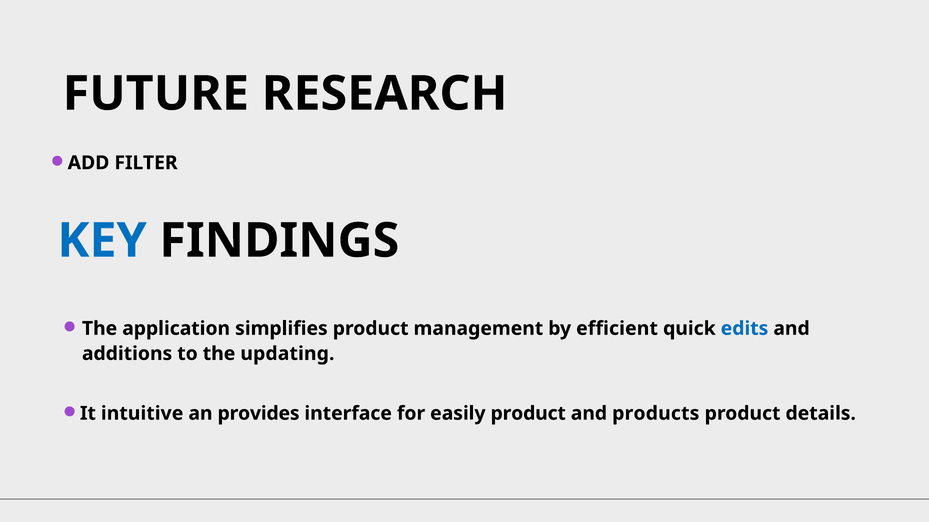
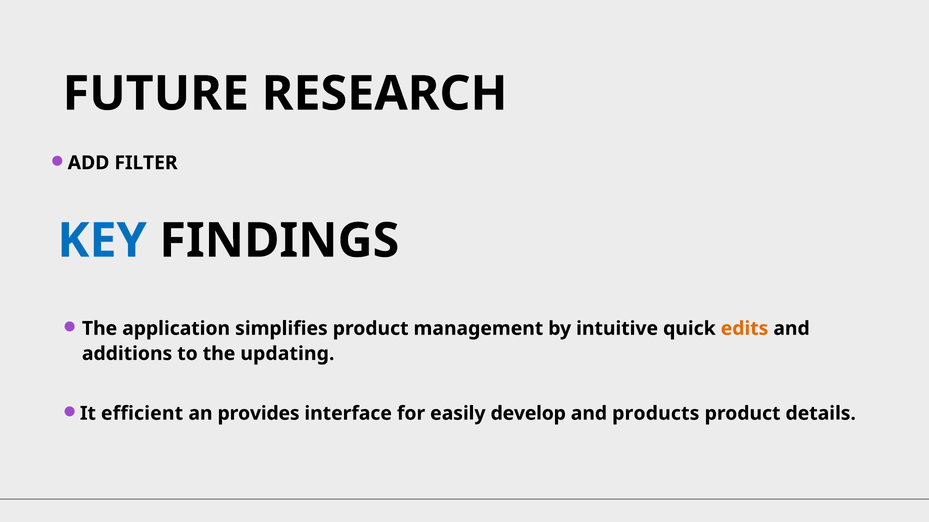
efficient: efficient -> intuitive (617, 329)
edits colour: blue -> orange (745, 329)
intuitive: intuitive -> efficient (142, 414)
easily product: product -> develop (528, 414)
